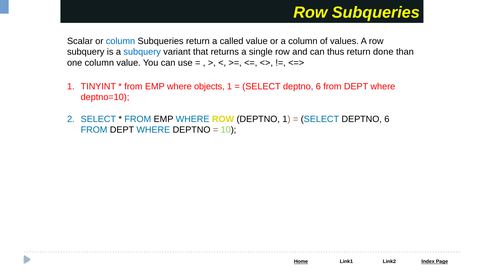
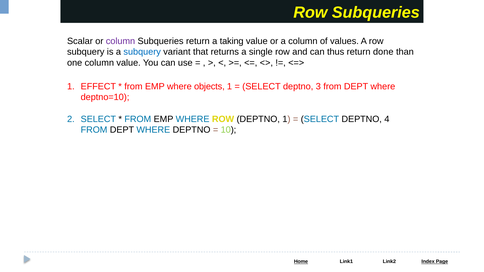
column colour: blue -> purple (120, 41)
called: called -> taking (232, 41)
TINYINT: TINYINT -> EFFECT (98, 86)
6: 6 -> 3 (318, 86)
6: 6 -> 4 (387, 119)
